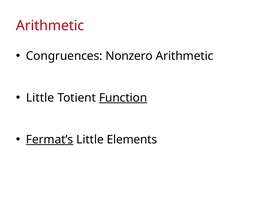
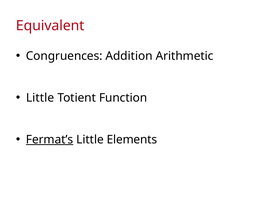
Arithmetic: Arithmetic -> Equivalent (50, 26)
Nonzero: Nonzero -> Addition (129, 56)
Function underline: present -> none (123, 97)
